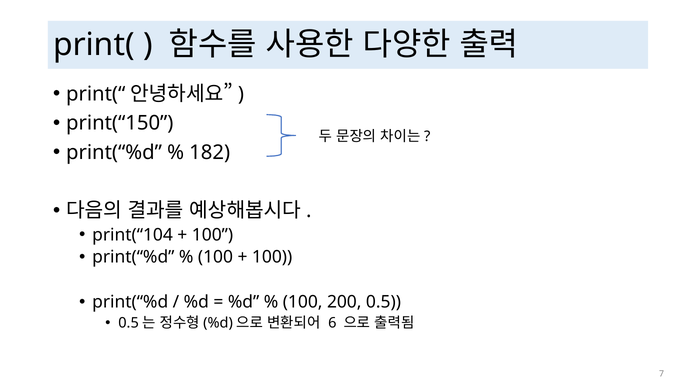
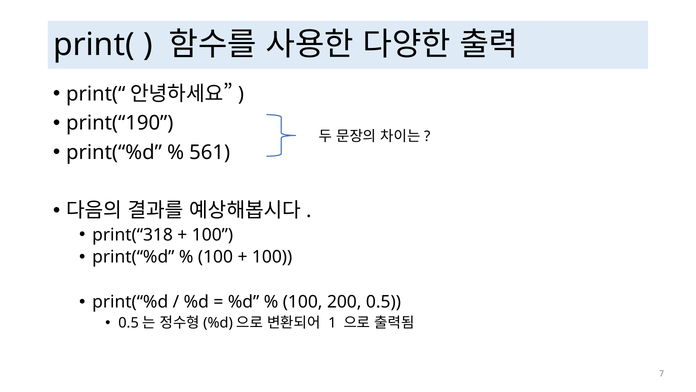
print(“150: print(“150 -> print(“190 (120, 123)
182: 182 -> 561 (210, 152)
print(“104: print(“104 -> print(“318 (133, 234)
6: 6 -> 1 (332, 323)
